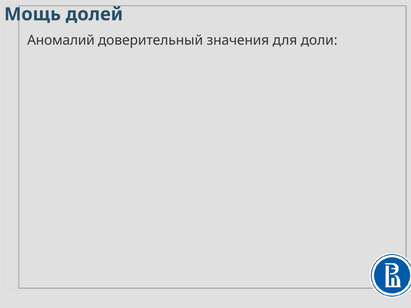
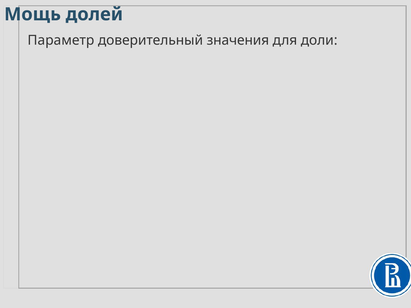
Аномалий: Аномалий -> Параметр (61, 40)
